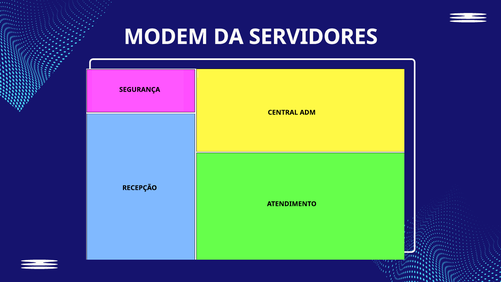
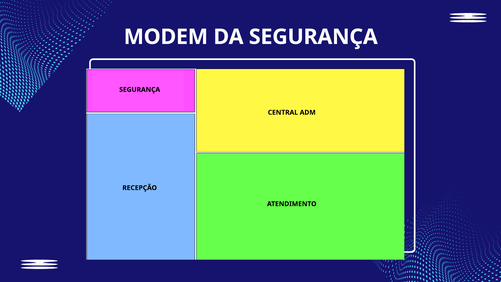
DA SERVIDORES: SERVIDORES -> SEGURANÇA (313, 37)
